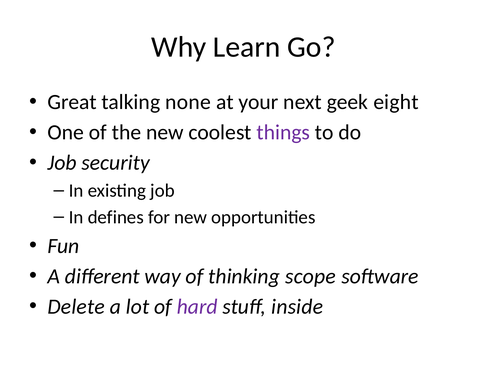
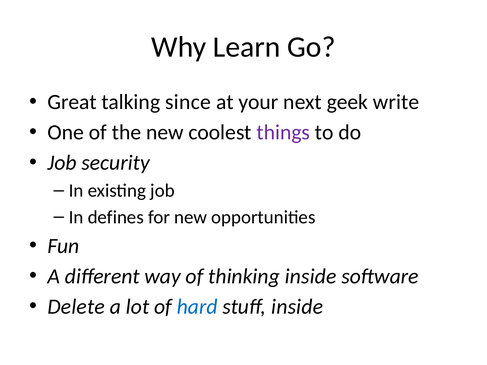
none: none -> since (188, 102)
eight: eight -> write (396, 102)
thinking scope: scope -> inside (311, 276)
hard colour: purple -> blue (197, 307)
